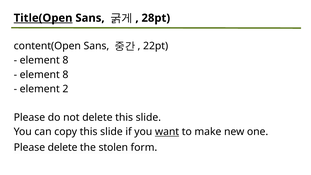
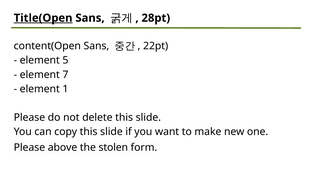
8: 8 -> 5 (65, 60)
8: 8 -> 7 (65, 75)
2: 2 -> 1 (65, 89)
want underline: present -> none (167, 132)
Please delete: delete -> above (63, 147)
